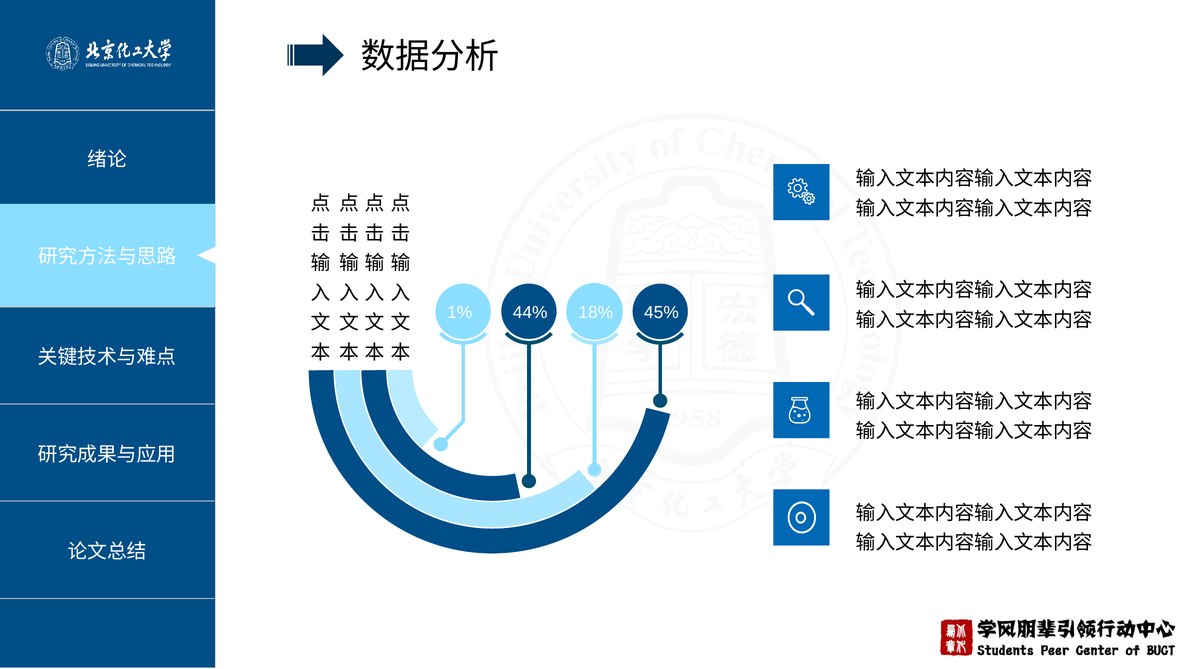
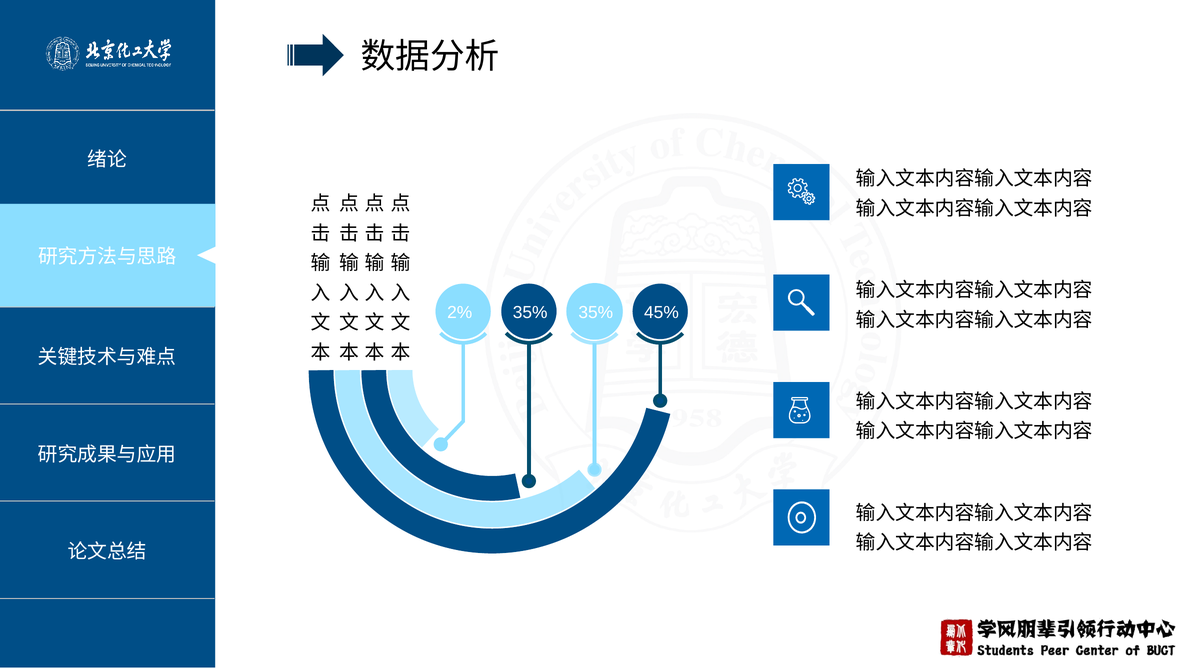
1%: 1% -> 2% (460, 312)
44%: 44% -> 35% (530, 312)
18%: 18% -> 35% (596, 312)
